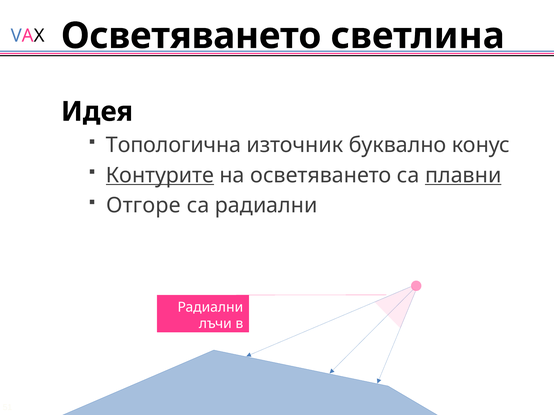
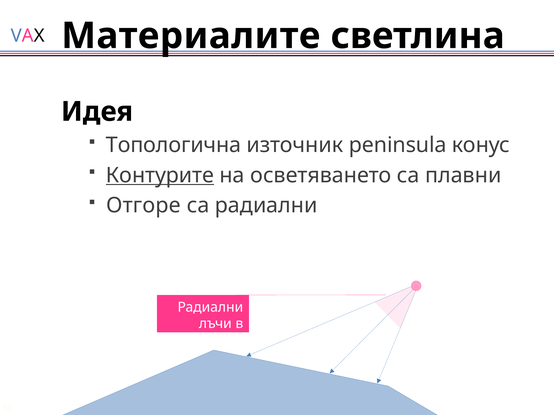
Осветяването: Осветяването -> Материалите (191, 36)
буквално: буквално -> peninsula (398, 145)
плавни underline: present -> none (463, 175)
